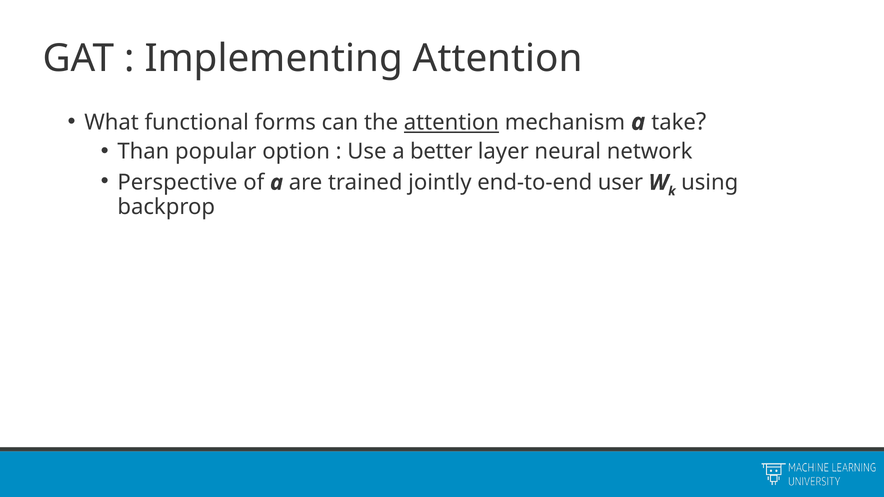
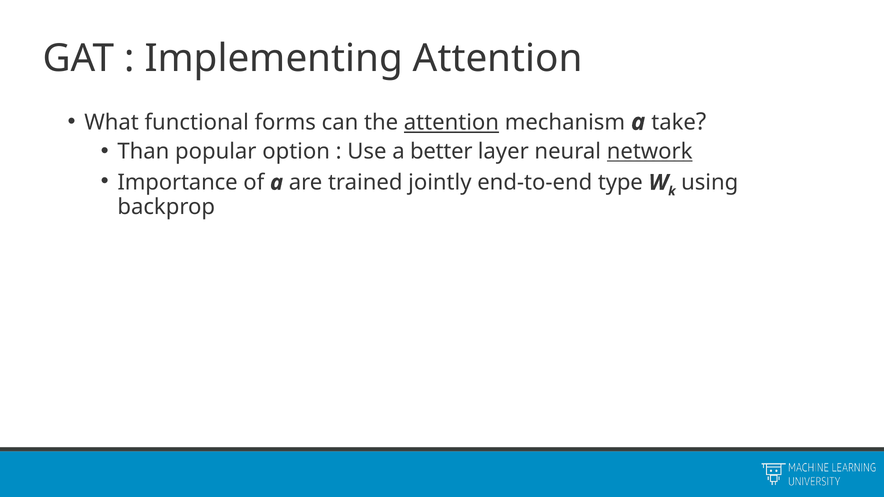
network underline: none -> present (650, 152)
Perspective: Perspective -> Importance (178, 183)
user: user -> type (620, 183)
